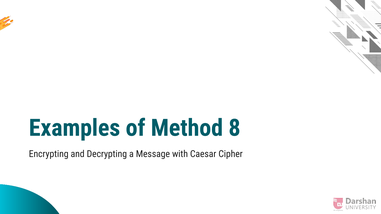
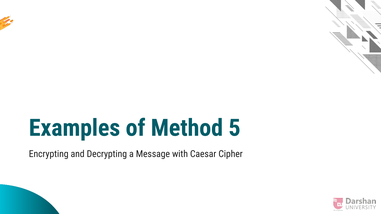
8: 8 -> 5 (234, 128)
